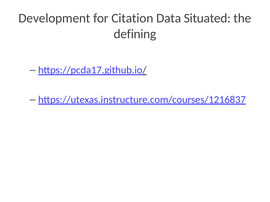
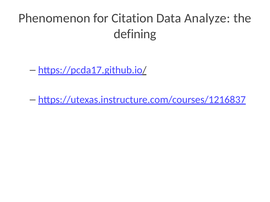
Development: Development -> Phenomenon (54, 18)
Situated: Situated -> Analyze (207, 18)
